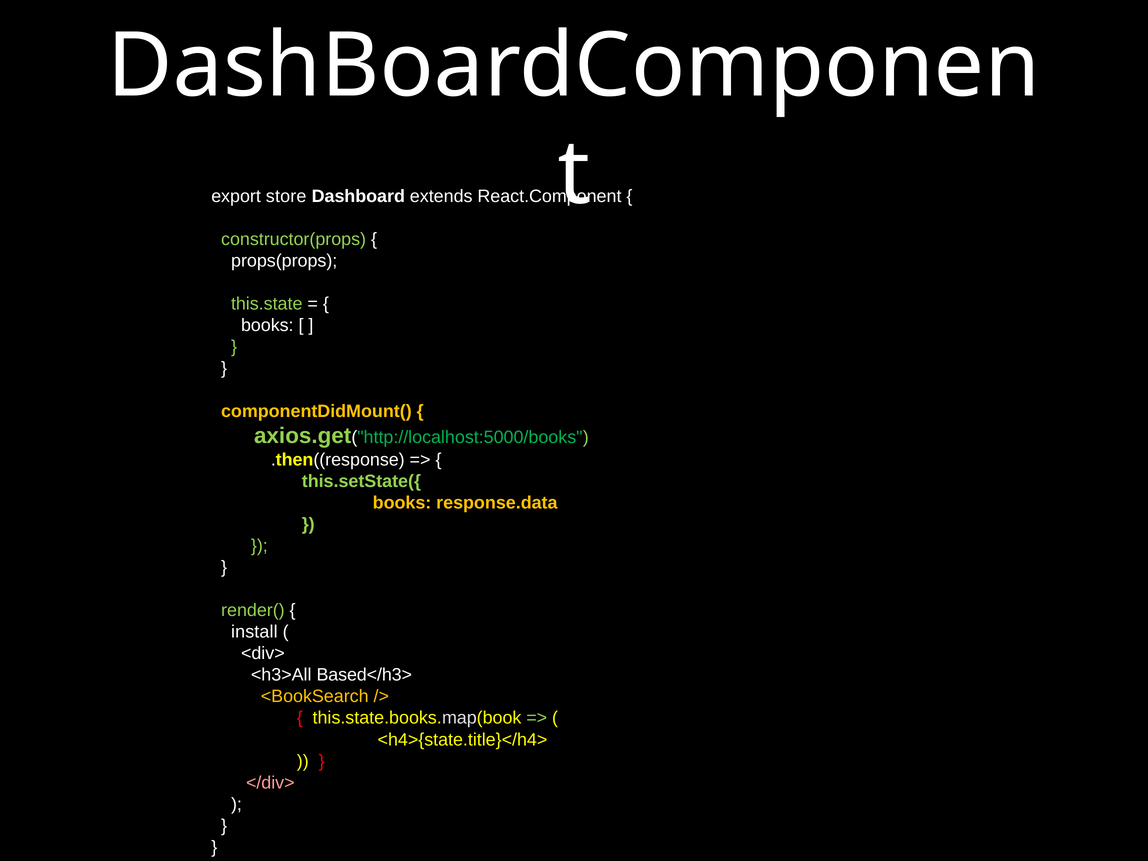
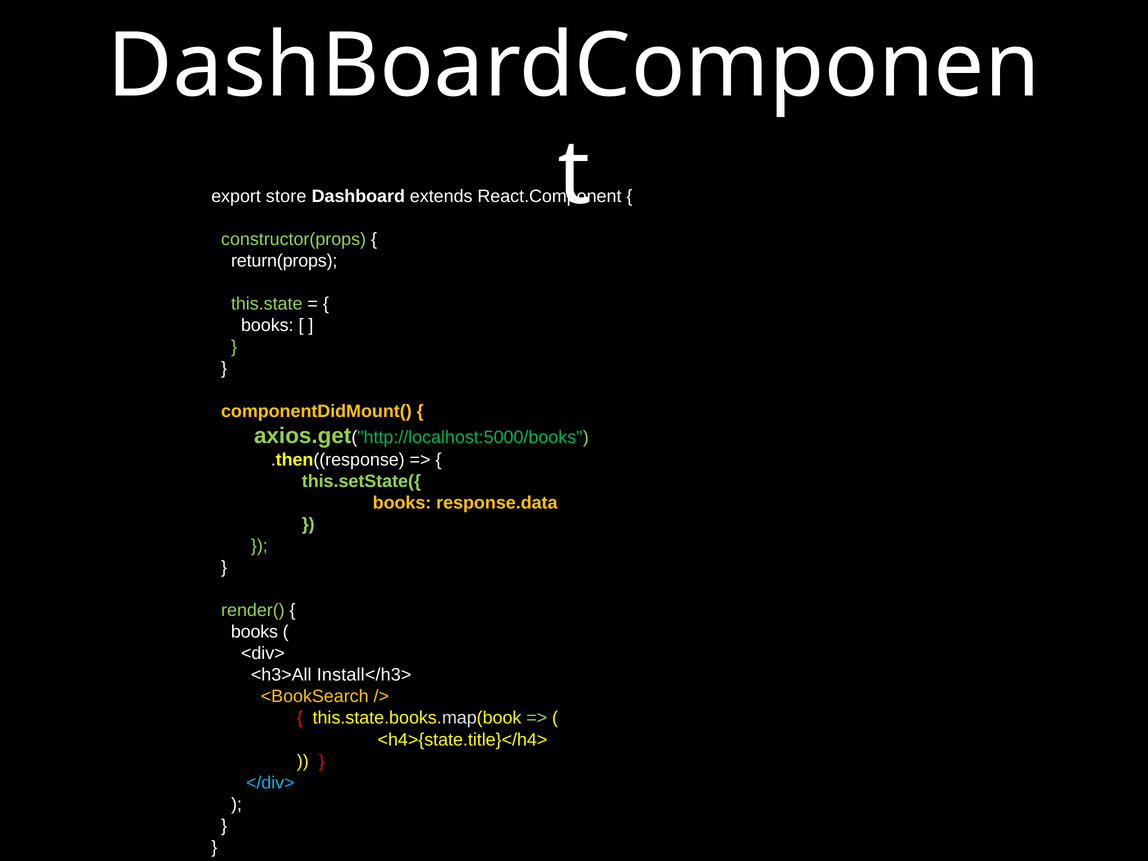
props(props: props(props -> return(props (284, 261)
install: install -> books (254, 632)
Based</h3>: Based</h3> -> Install</h3> (364, 675)
</div> colour: pink -> light blue (270, 783)
